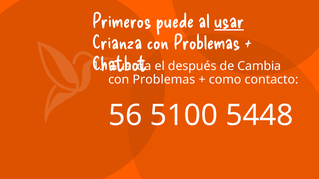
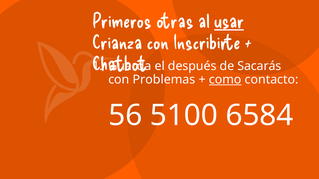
puede: puede -> otras (175, 21)
Crianza con Problemas: Problemas -> Inscribirte (207, 43)
Cambia: Cambia -> Sacarás (259, 66)
como underline: none -> present (225, 80)
5448: 5448 -> 6584 (259, 116)
